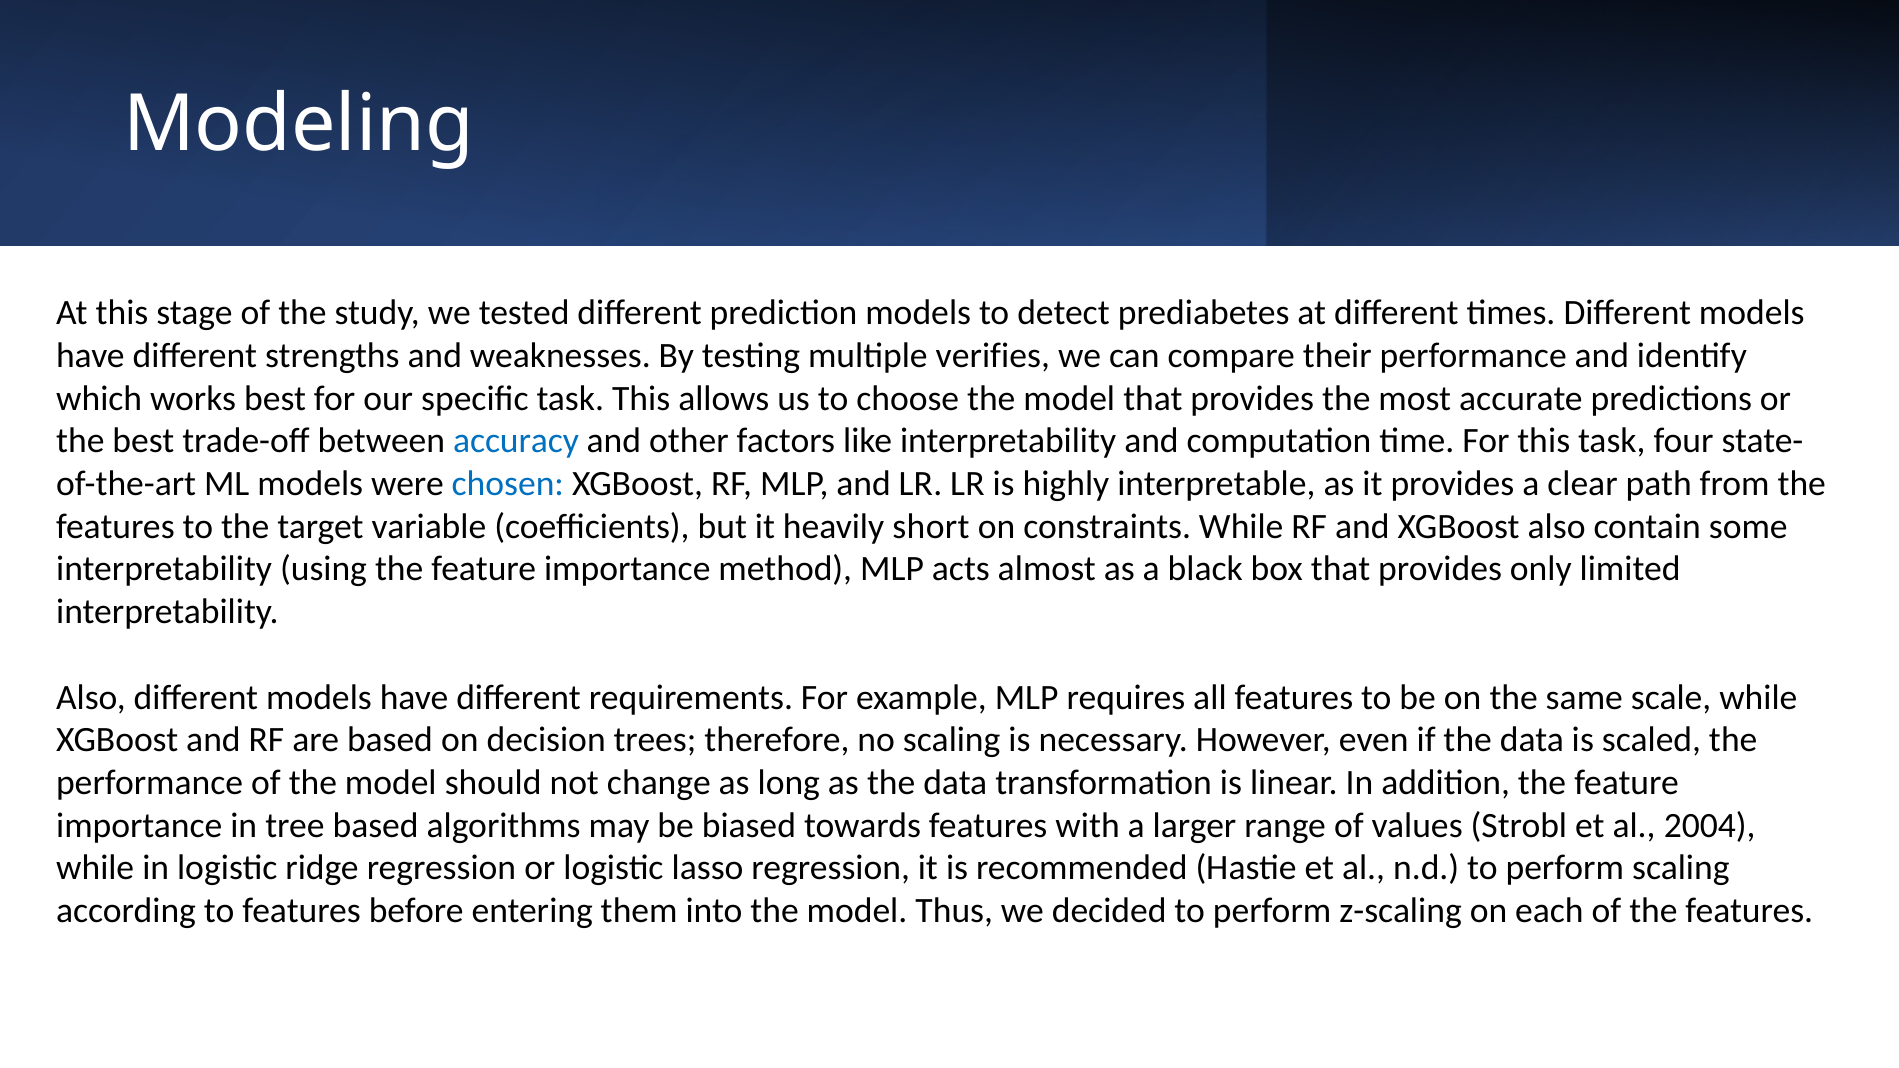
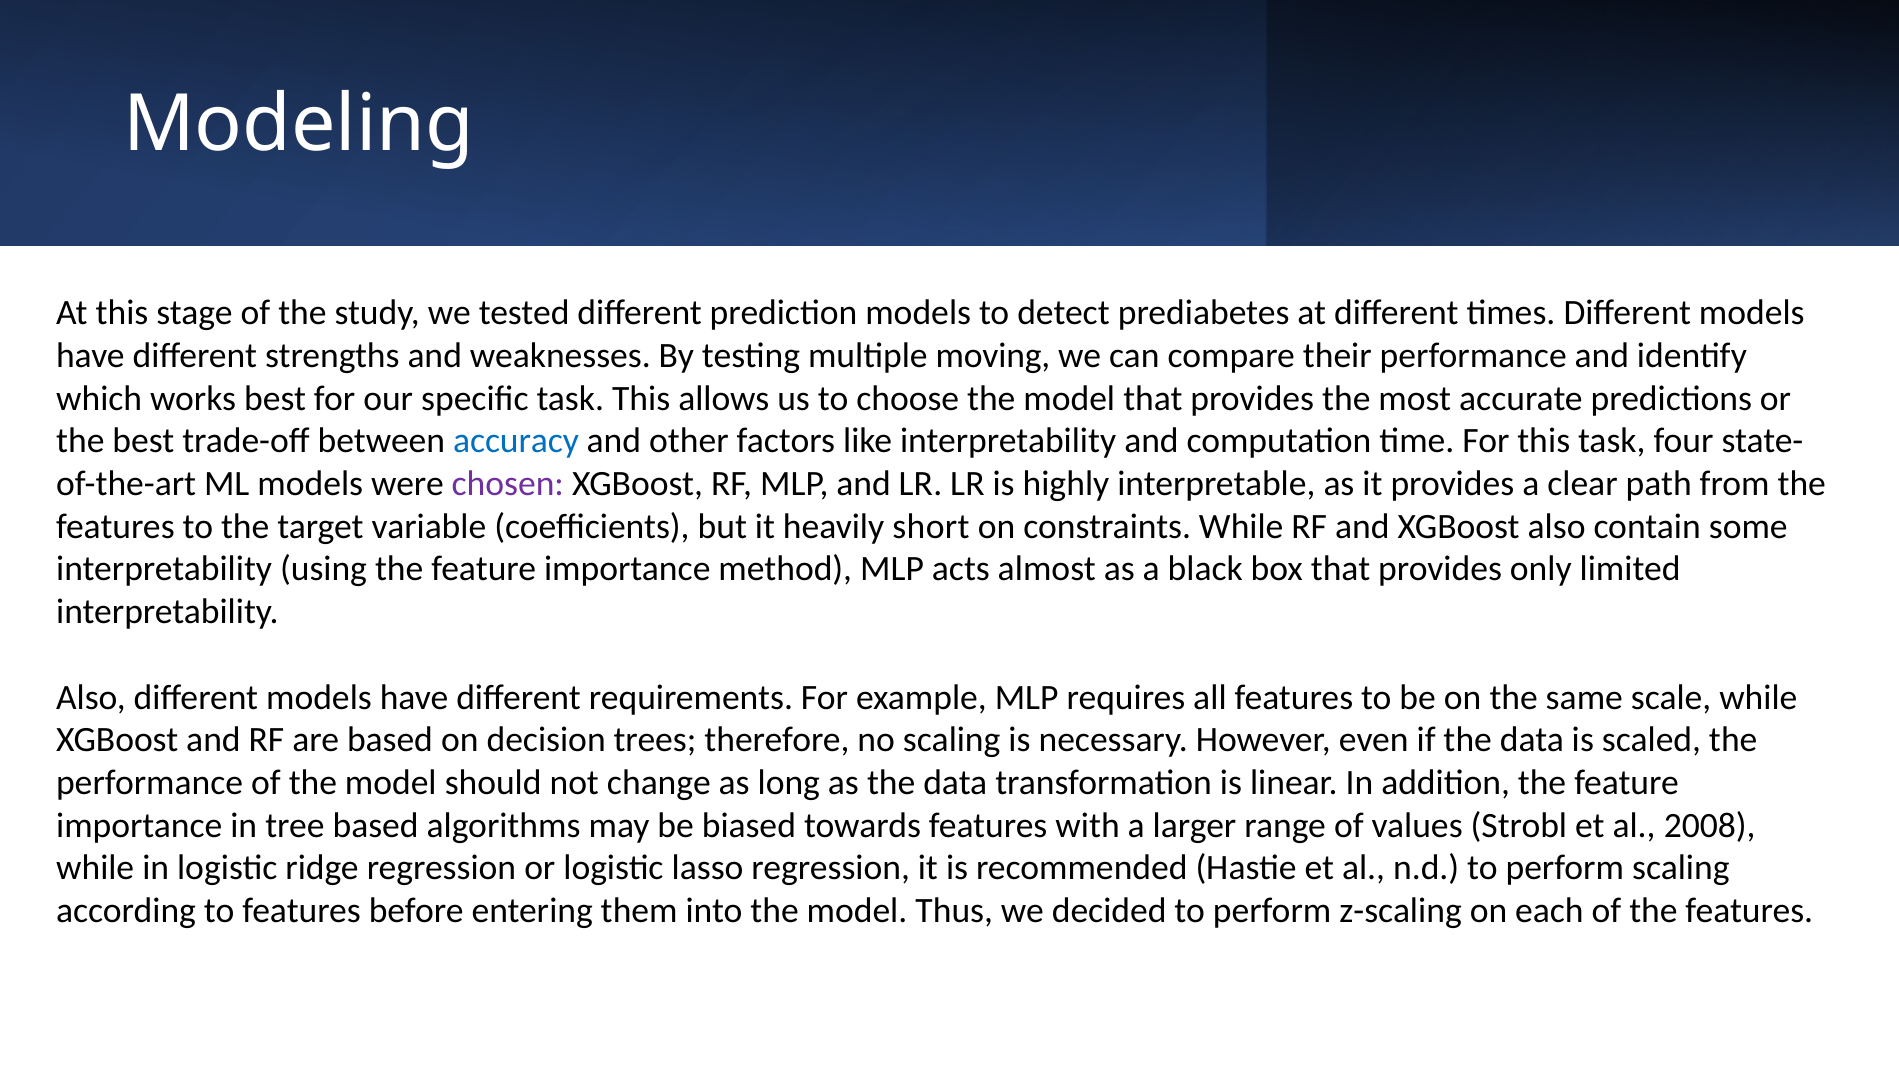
verifies: verifies -> moving (993, 356)
chosen colour: blue -> purple (508, 484)
2004: 2004 -> 2008 (1710, 826)
